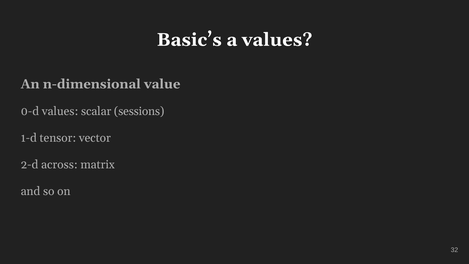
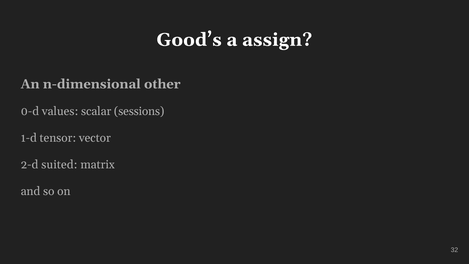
Basic’s: Basic’s -> Good’s (189, 40)
a values: values -> assign (277, 40)
value: value -> other (162, 84)
across: across -> suited (59, 164)
